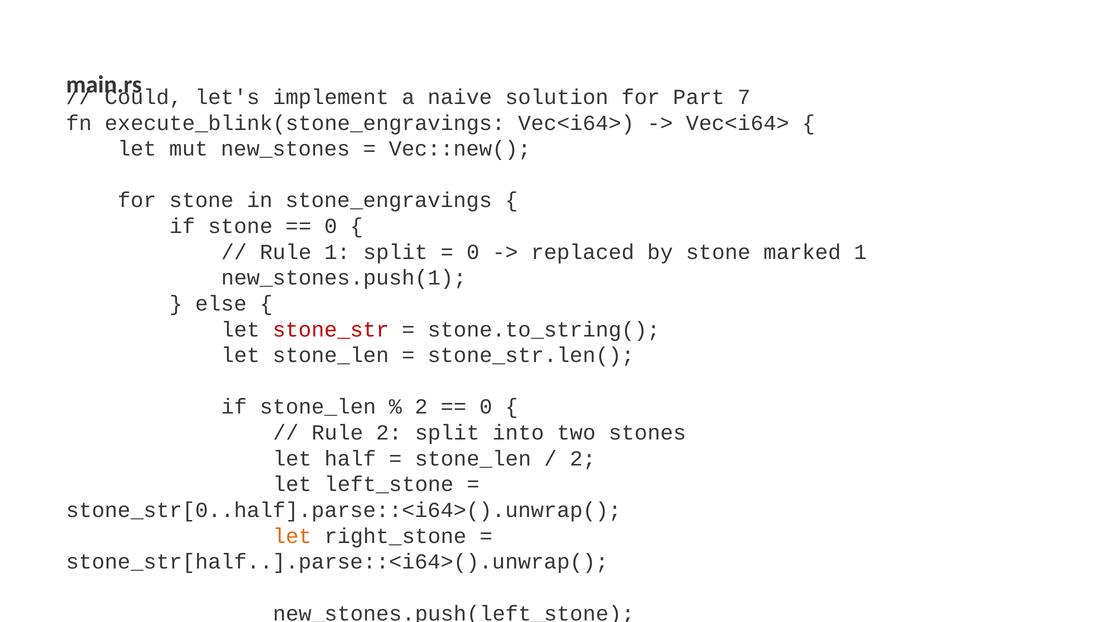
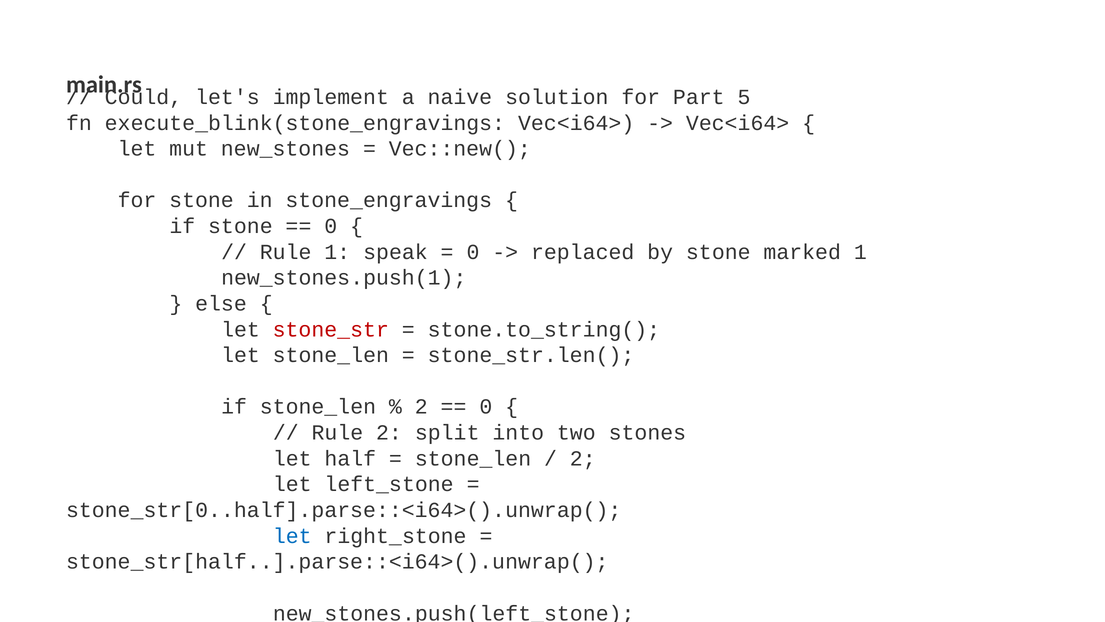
7: 7 -> 5 (744, 97)
1 split: split -> speak (395, 252)
let colour: orange -> blue (292, 536)
